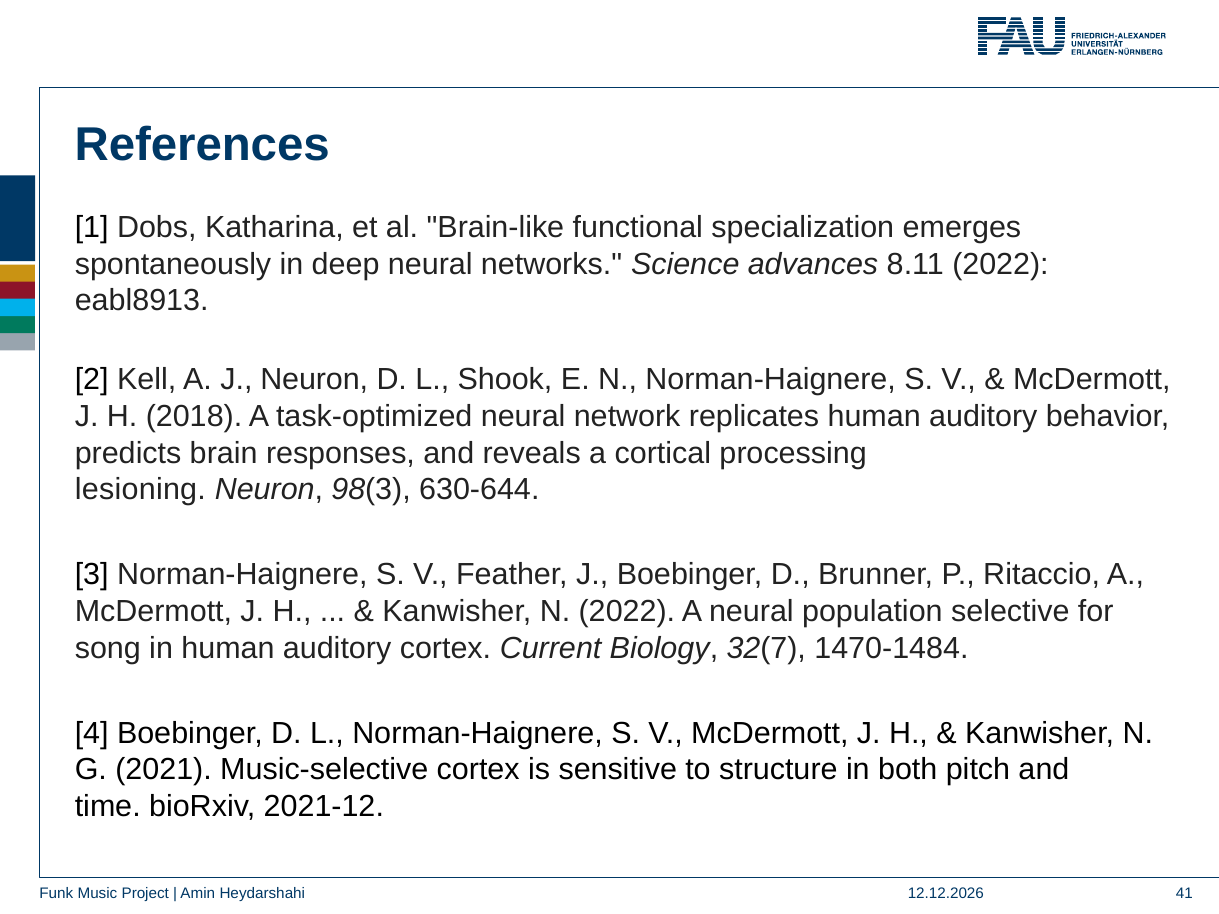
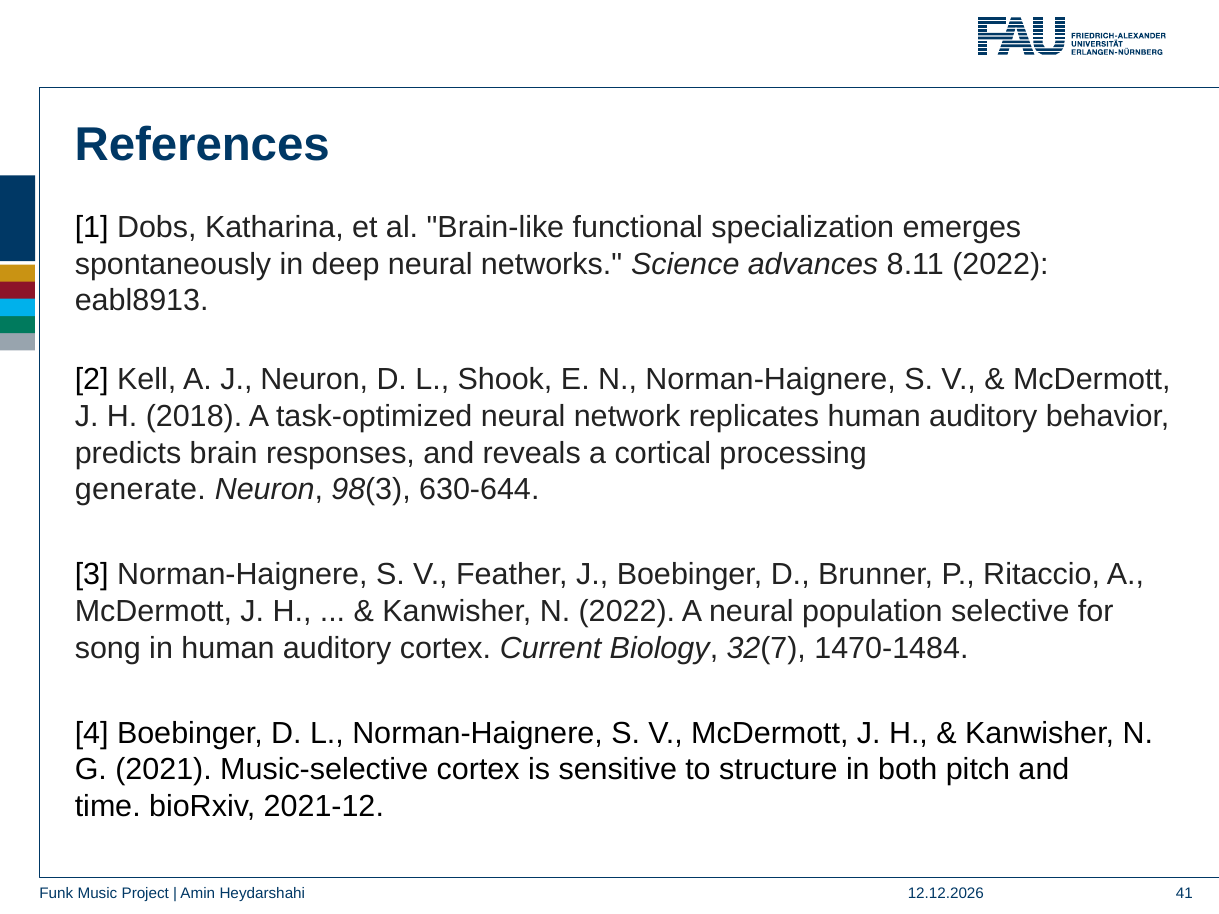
lesioning: lesioning -> generate (140, 490)
